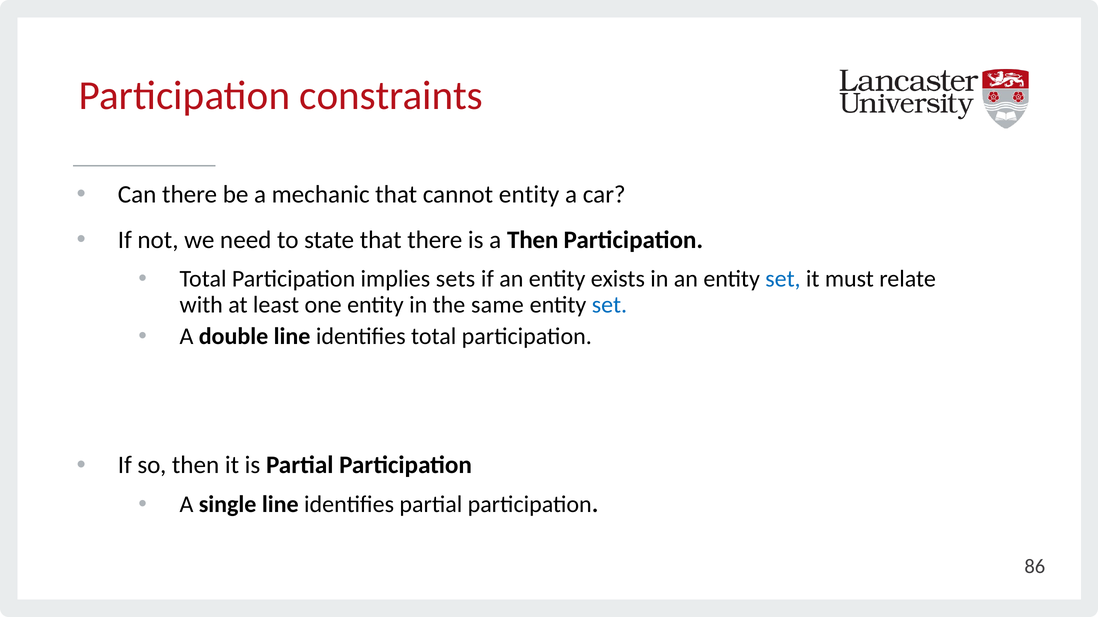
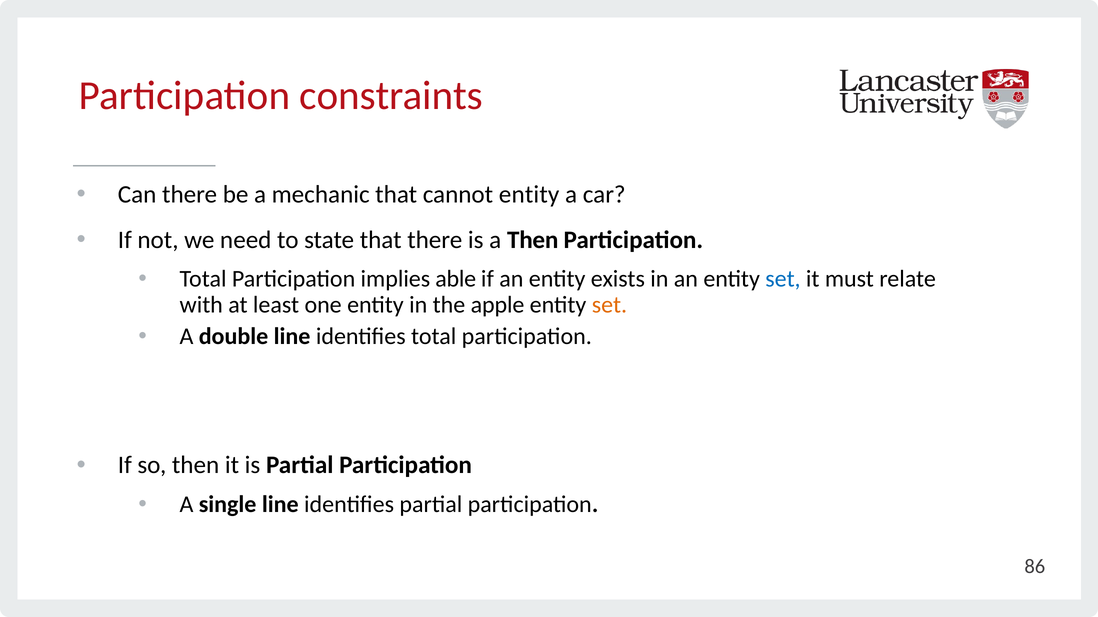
sets: sets -> able (456, 279)
same: same -> apple (498, 305)
set colour: blue -> orange (609, 305)
